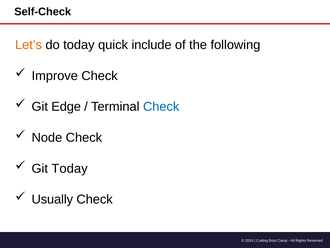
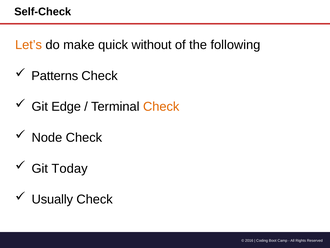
do today: today -> make (79, 45)
include: include -> without (152, 45)
Improve: Improve -> Patterns (55, 76)
Check colour: blue -> orange (161, 107)
